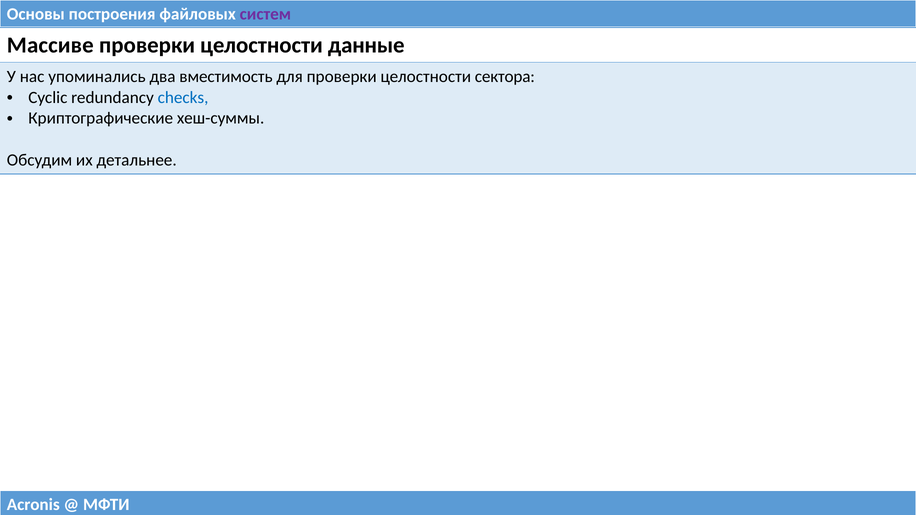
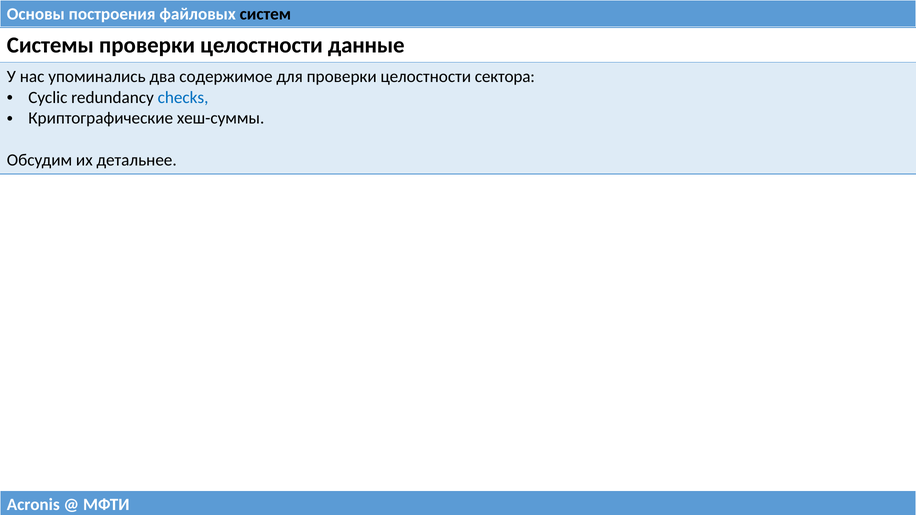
систем colour: purple -> black (265, 14)
Массиве: Массиве -> Системы (50, 45)
вместимость: вместимость -> содержимое (226, 76)
